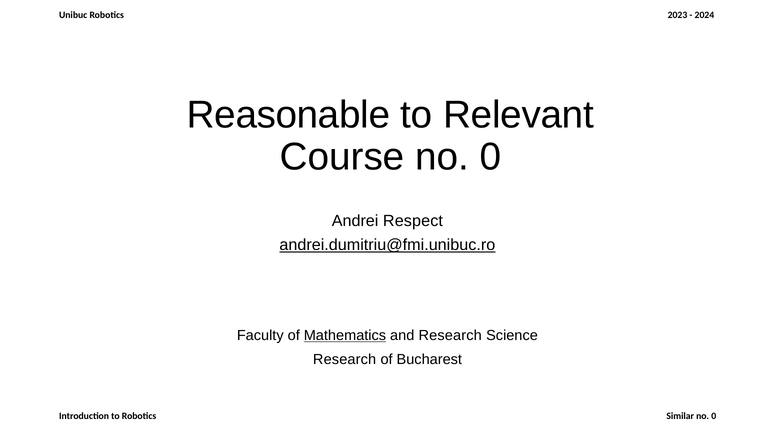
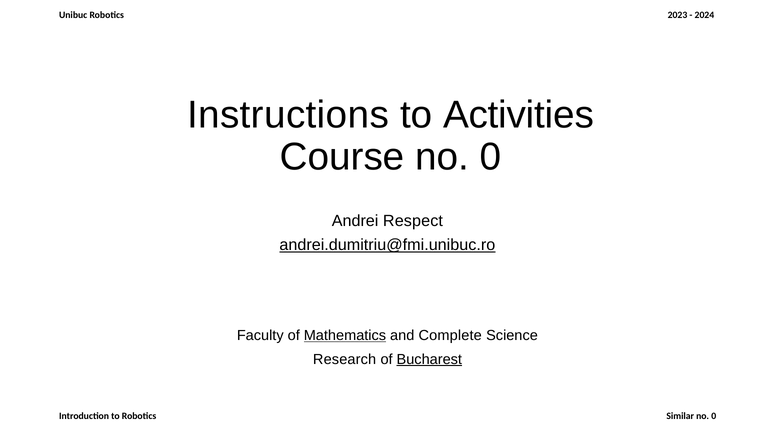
Reasonable: Reasonable -> Instructions (288, 115)
Relevant: Relevant -> Activities (518, 115)
and Research: Research -> Complete (450, 335)
Bucharest underline: none -> present (429, 359)
